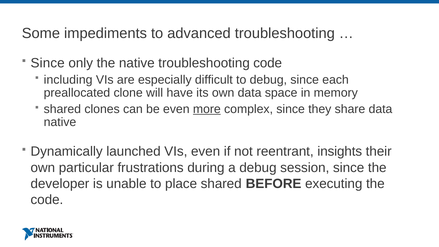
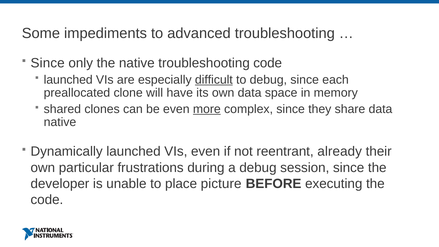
including: including -> launched (68, 80)
difficult underline: none -> present (214, 80)
insights: insights -> already (340, 151)
place shared: shared -> picture (221, 184)
